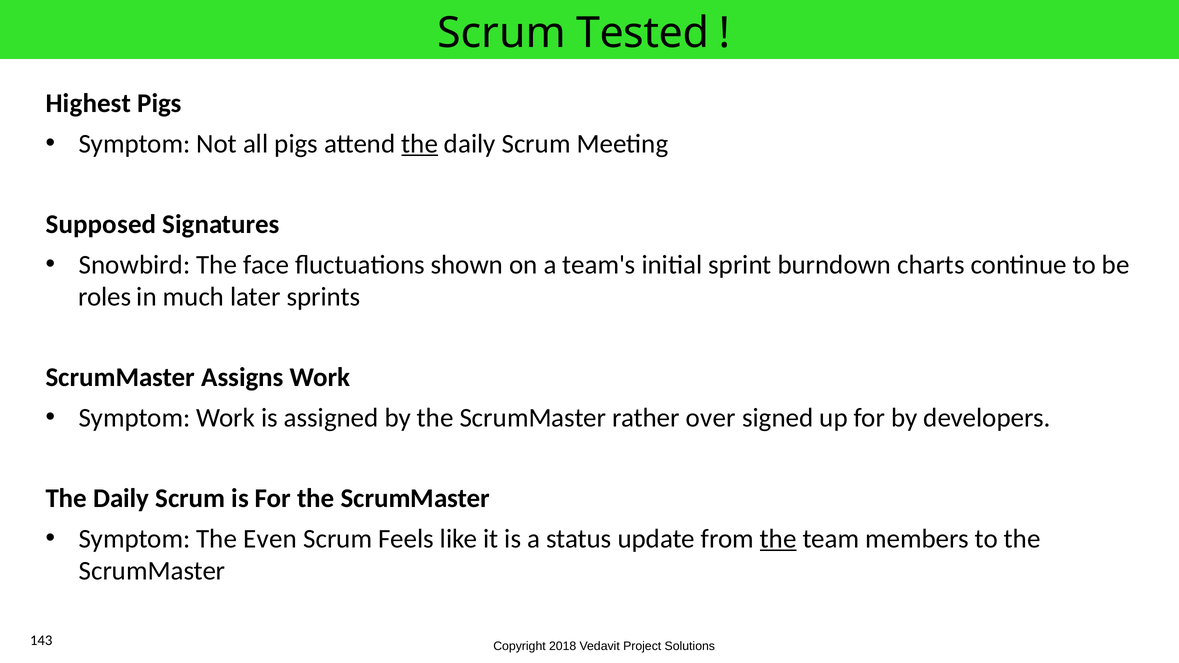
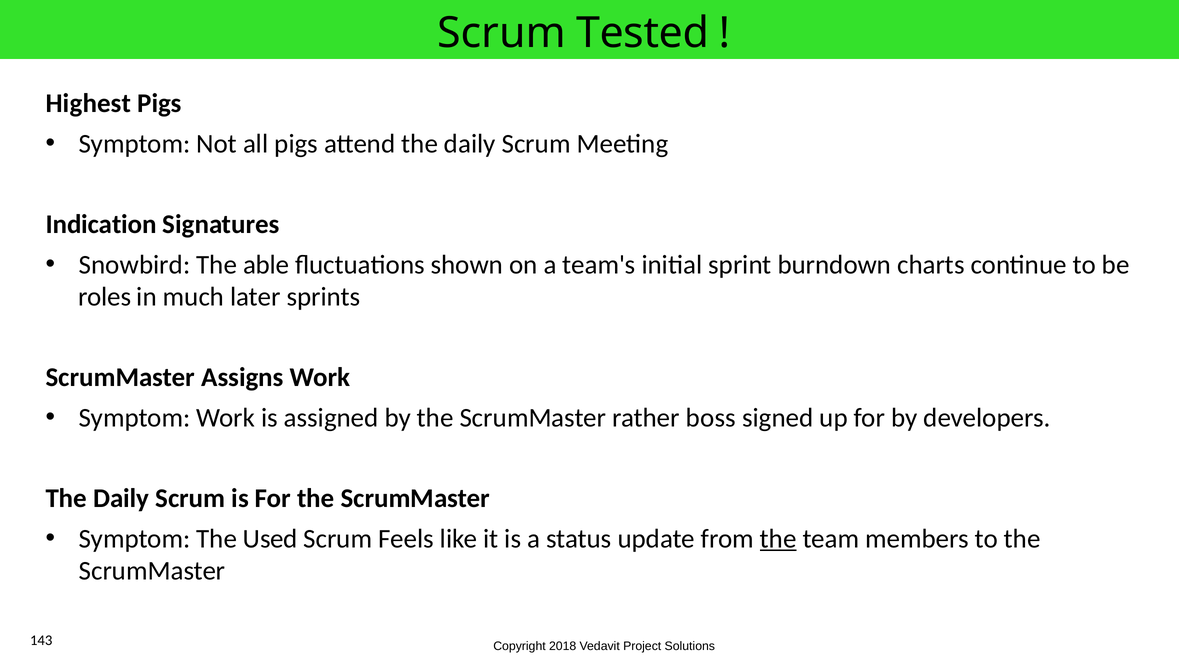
the underline: present -> none (420, 144)
Supposed: Supposed -> Indication (101, 224)
face: face -> able (266, 265)
over: over -> boss (711, 418)
Even: Even -> Used (270, 539)
